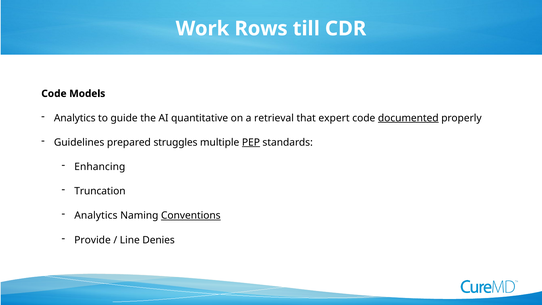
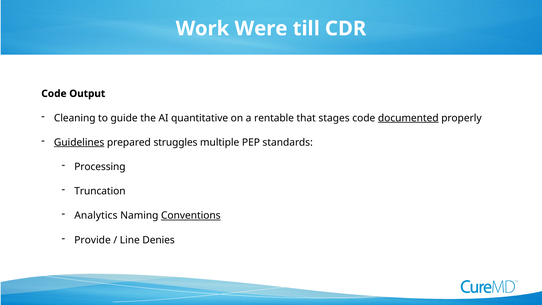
Rows: Rows -> Were (261, 29)
Models: Models -> Output (87, 94)
Analytics: Analytics -> Cleaning (75, 118)
retrieval: retrieval -> rentable (274, 118)
expert: expert -> stages (334, 118)
Guidelines underline: none -> present (79, 142)
PEP underline: present -> none (251, 142)
Enhancing: Enhancing -> Processing (100, 167)
